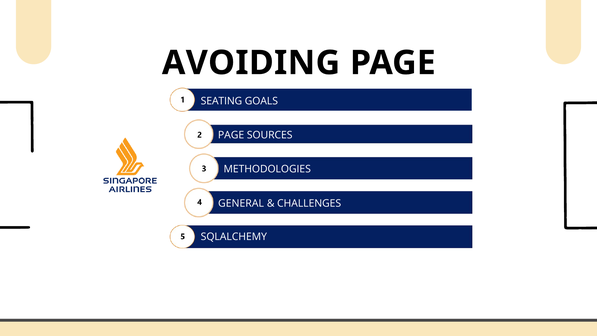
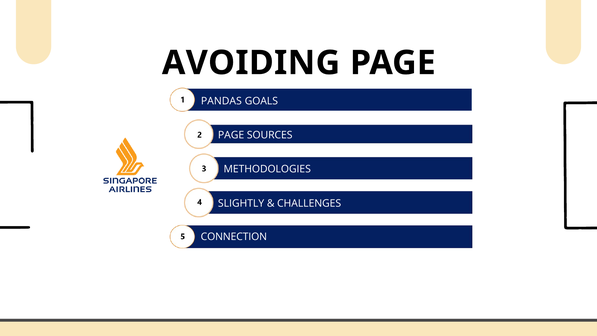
SEATING: SEATING -> PANDAS (221, 101)
GENERAL: GENERAL -> SLIGHTLY (241, 203)
SQLALCHEMY: SQLALCHEMY -> CONNECTION (234, 237)
